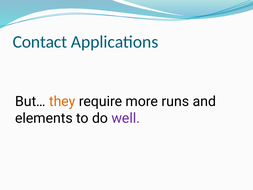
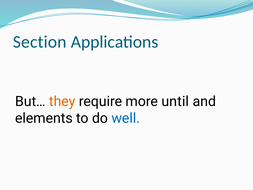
Contact: Contact -> Section (40, 42)
runs: runs -> until (175, 101)
well colour: purple -> blue (126, 118)
